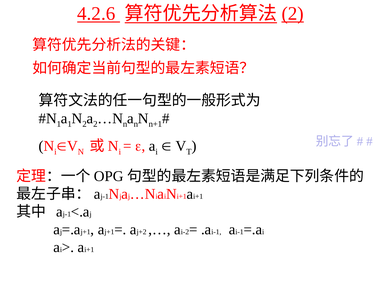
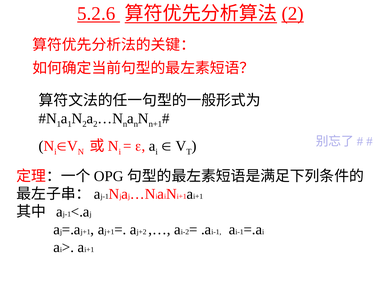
4.2.6: 4.2.6 -> 5.2.6 (96, 14)
